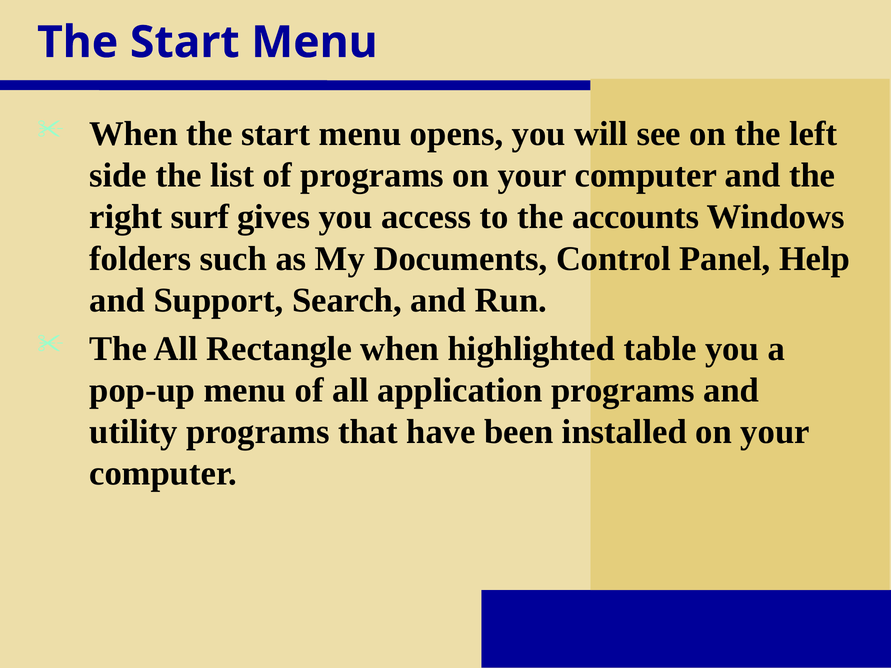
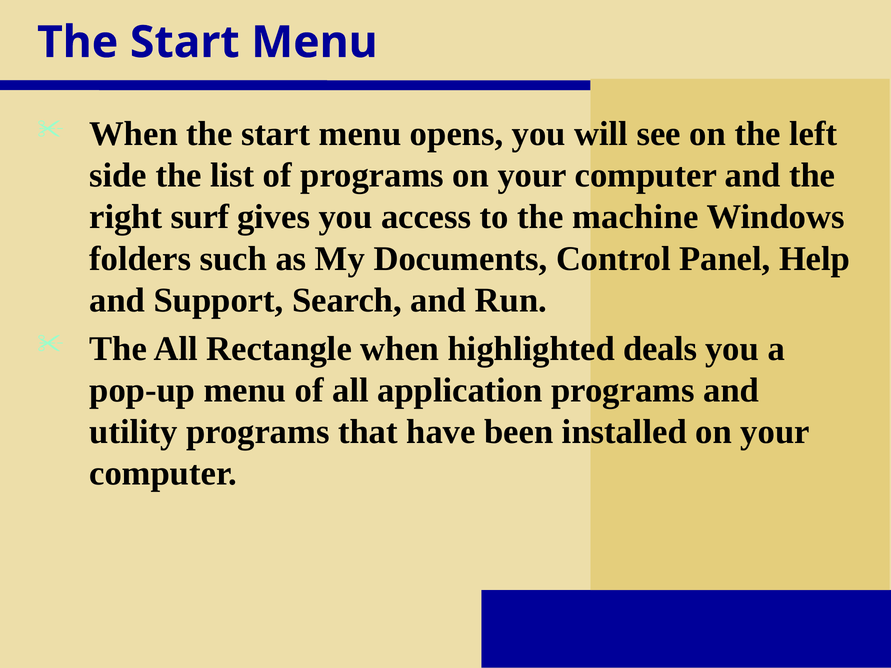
accounts: accounts -> machine (635, 217)
table: table -> deals (660, 349)
